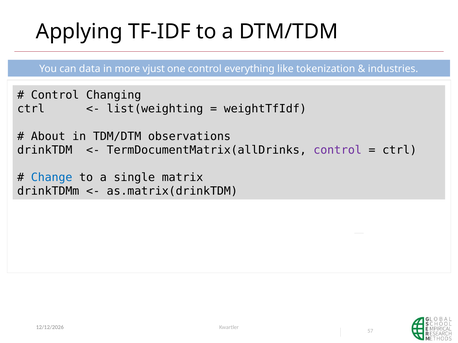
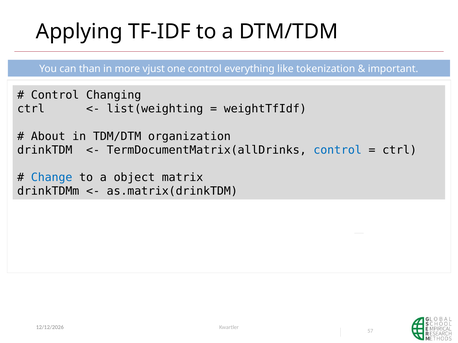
data: data -> than (90, 69)
industries: industries -> important (393, 69)
observations: observations -> organization (189, 136)
control colour: purple -> blue (338, 150)
single: single -> object (134, 178)
